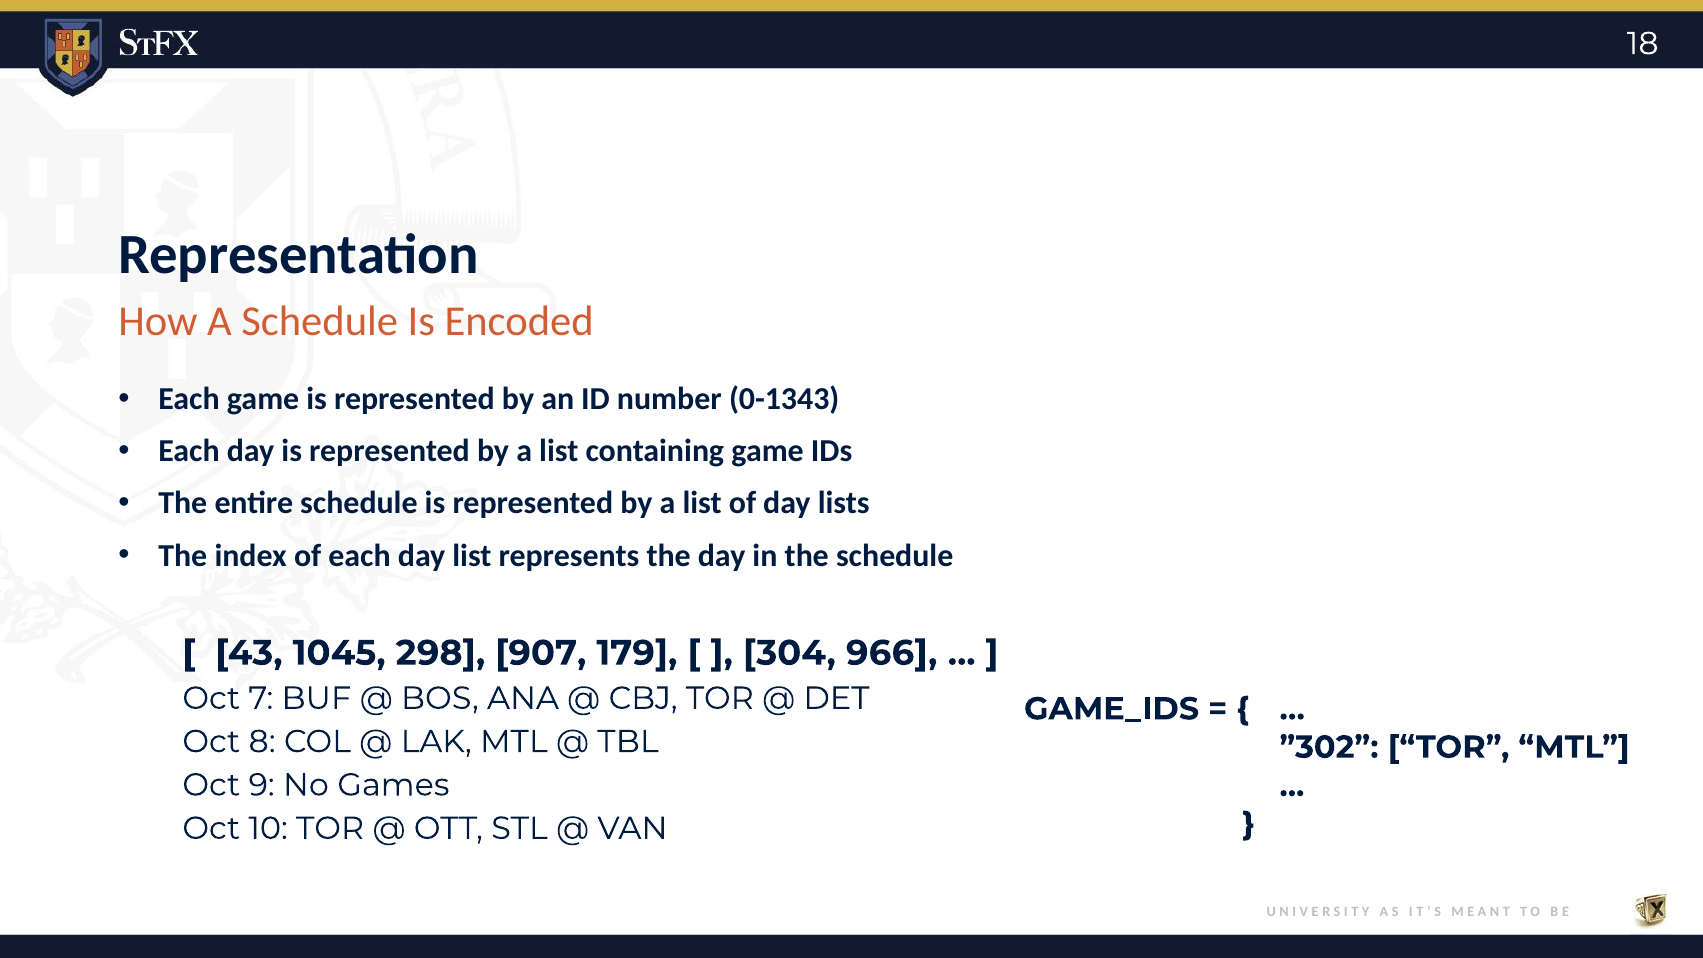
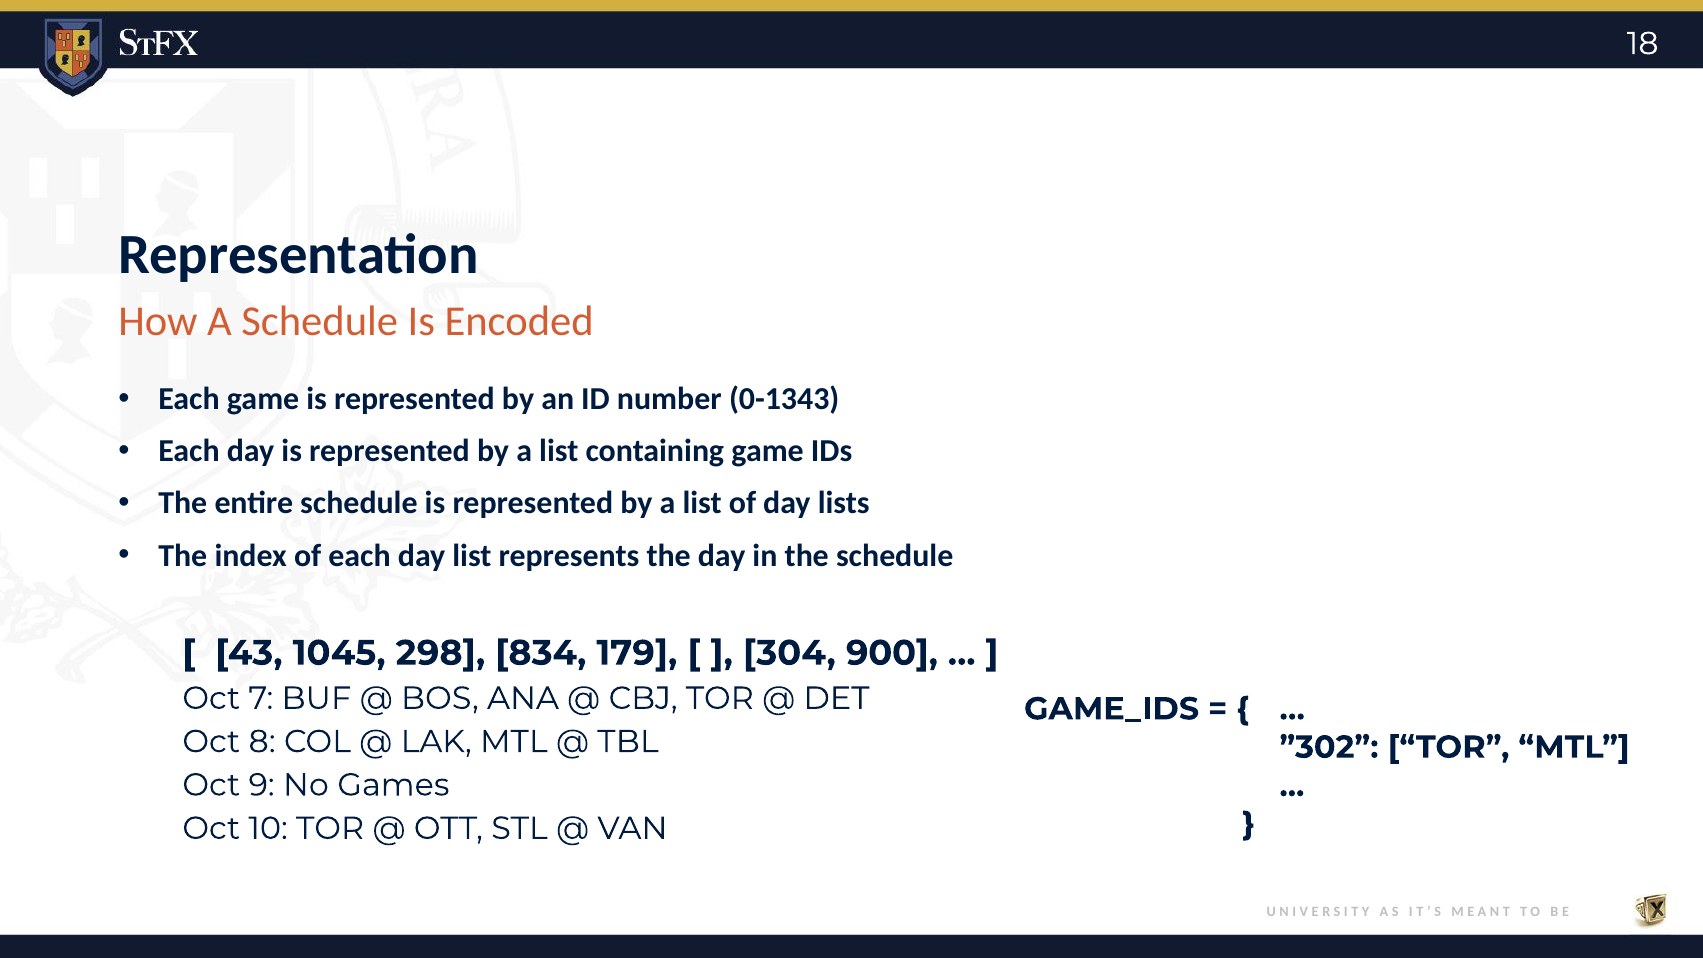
907: 907 -> 834 (541, 653)
966: 966 -> 900 (892, 653)
